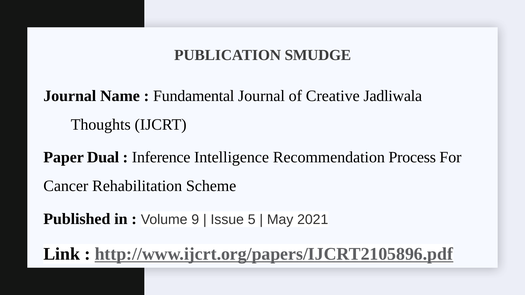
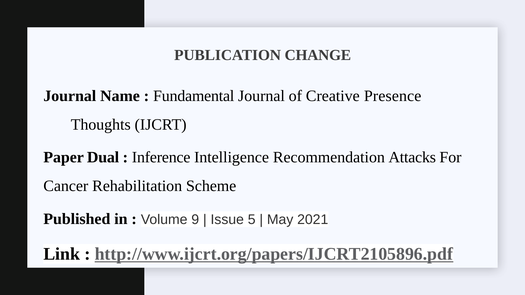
SMUDGE: SMUDGE -> CHANGE (318, 55)
Jadliwala: Jadliwala -> Presence (393, 96)
Process: Process -> Attacks (412, 158)
